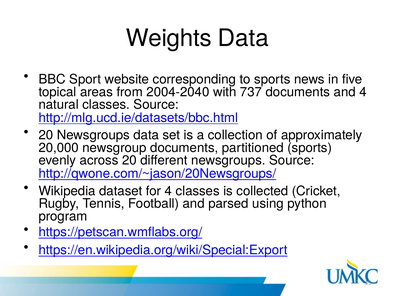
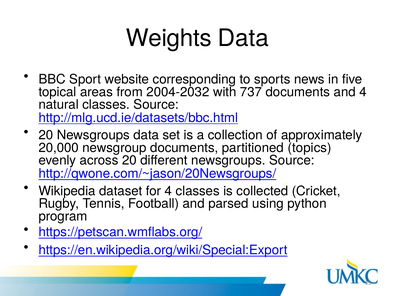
2004-2040: 2004-2040 -> 2004-2032 (178, 92)
partitioned sports: sports -> topics (310, 148)
